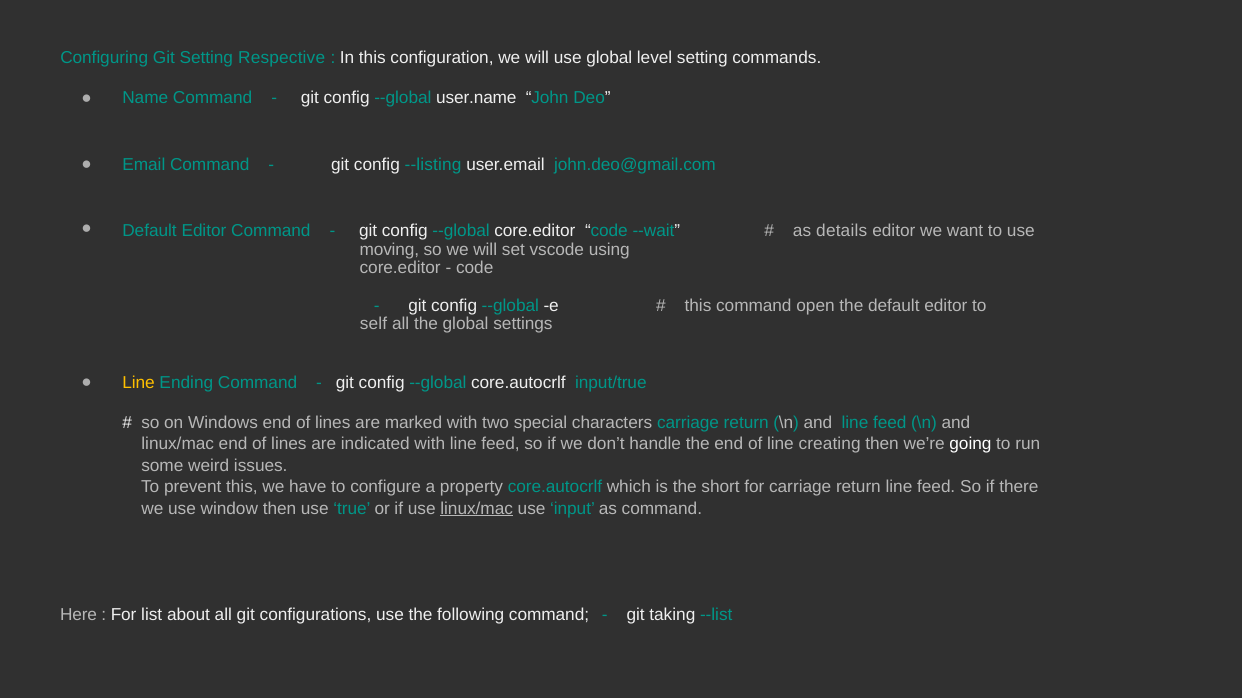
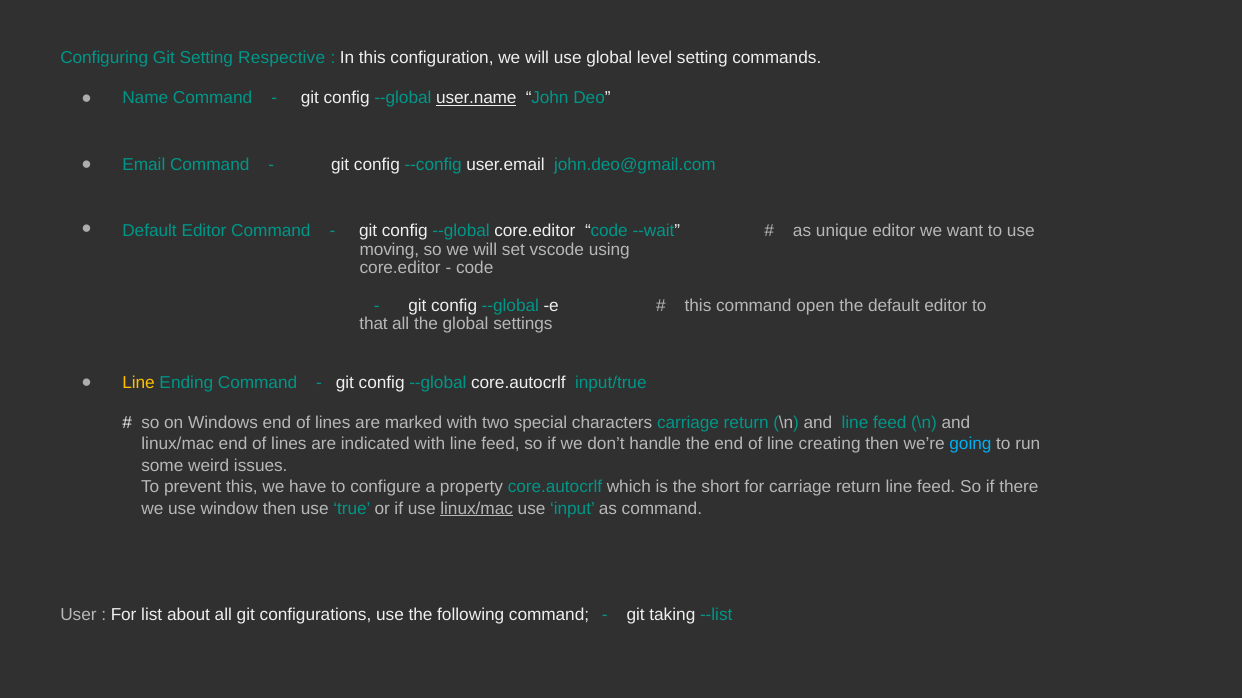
user.name underline: none -> present (476, 98)
--listing: --listing -> --config (433, 165)
details: details -> unique (842, 231)
self: self -> that (374, 324)
going colour: white -> light blue (970, 445)
Here: Here -> User (78, 615)
